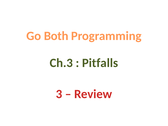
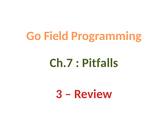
Both: Both -> Field (56, 36)
Ch.3: Ch.3 -> Ch.7 (61, 63)
